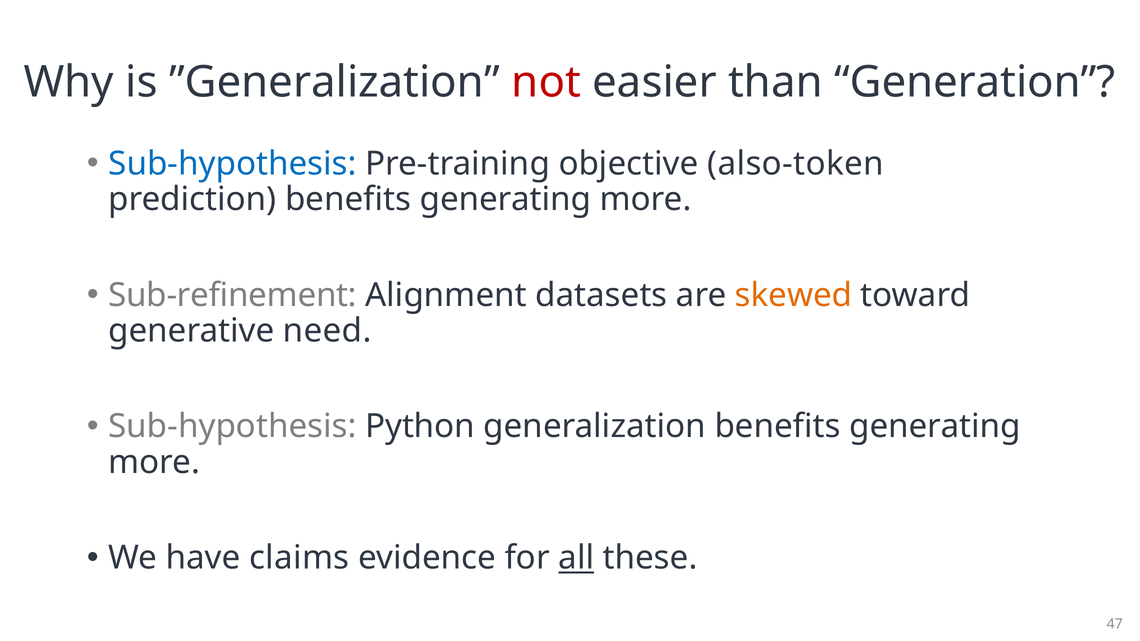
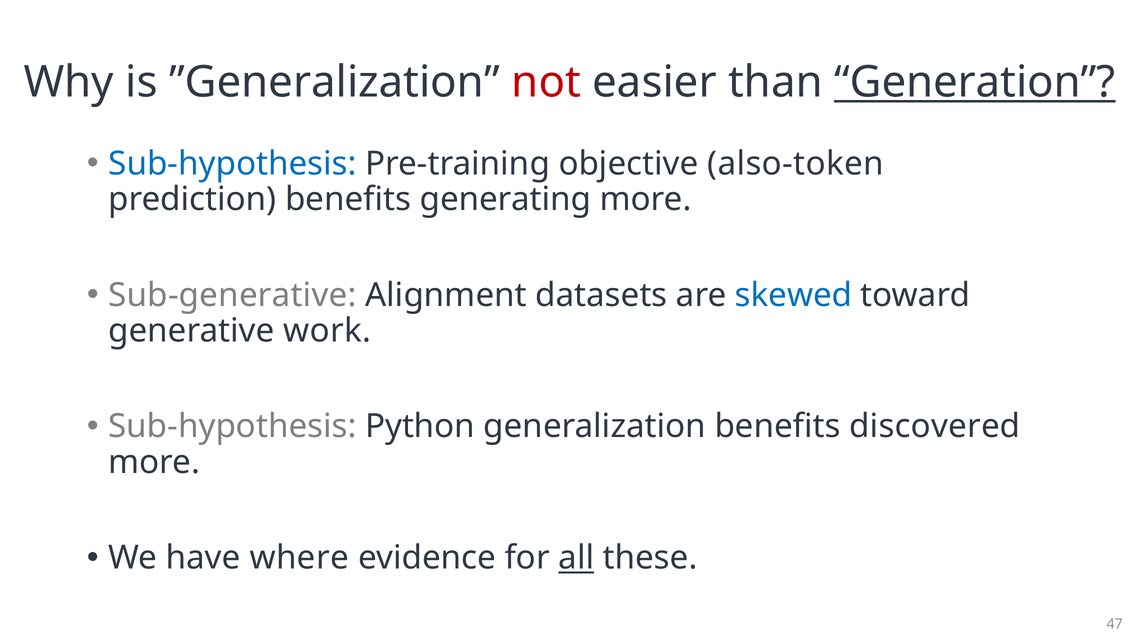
Generation underline: none -> present (975, 82)
Sub-refinement: Sub-refinement -> Sub-generative (232, 295)
skewed colour: orange -> blue (794, 295)
need: need -> work (327, 331)
generalization benefits generating: generating -> discovered (935, 427)
claims: claims -> where (299, 558)
